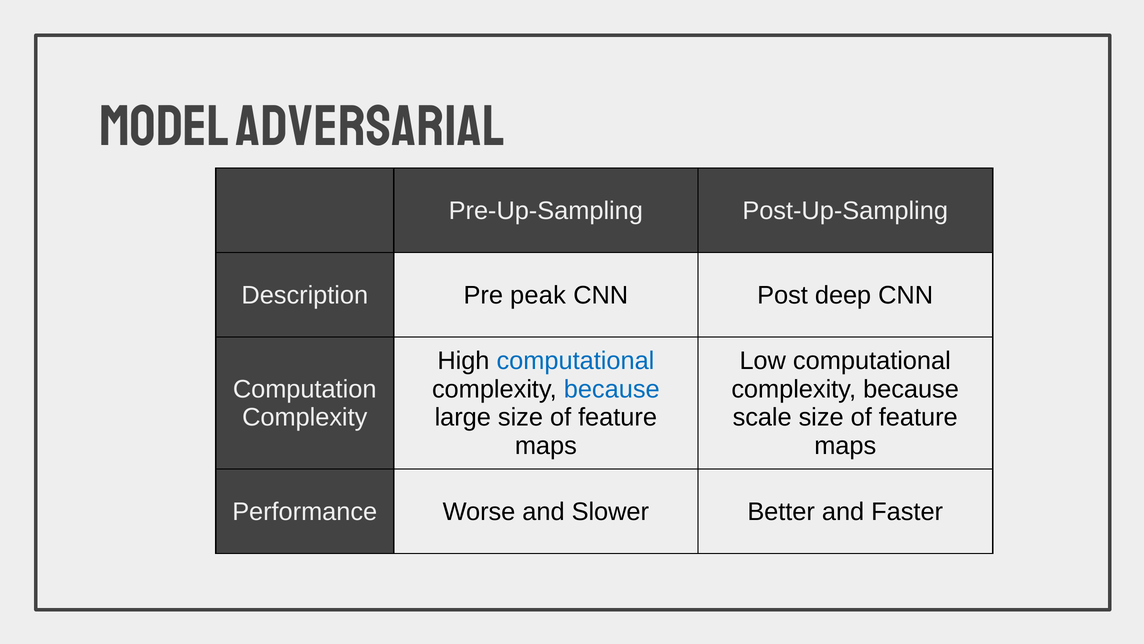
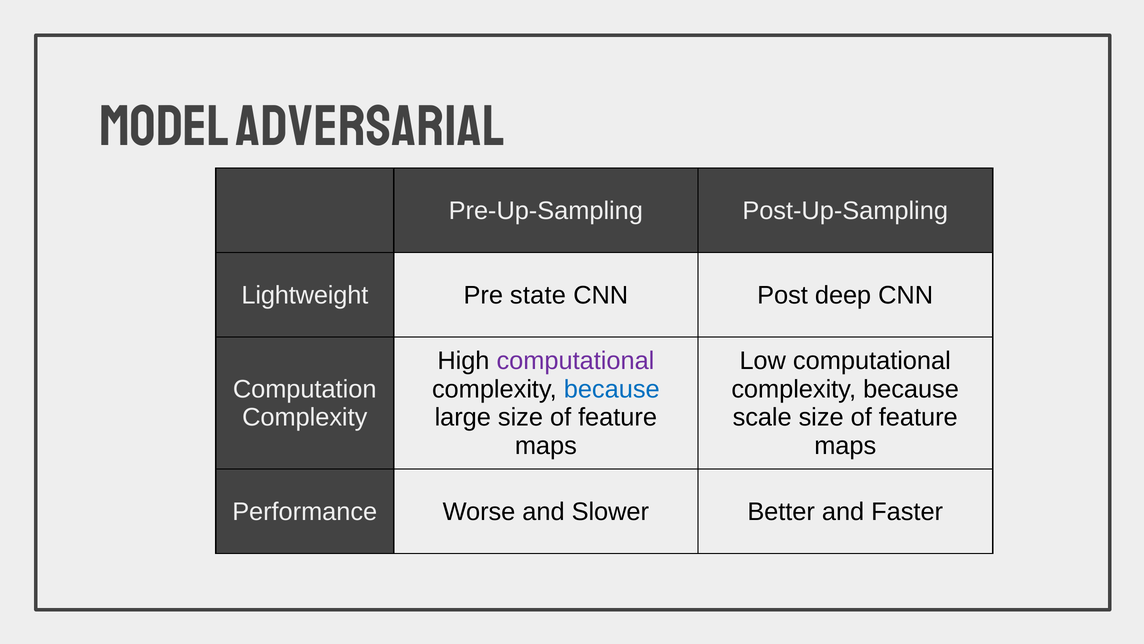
Description: Description -> Lightweight (305, 295)
peak: peak -> state (538, 295)
computational colour: blue -> purple (575, 361)
